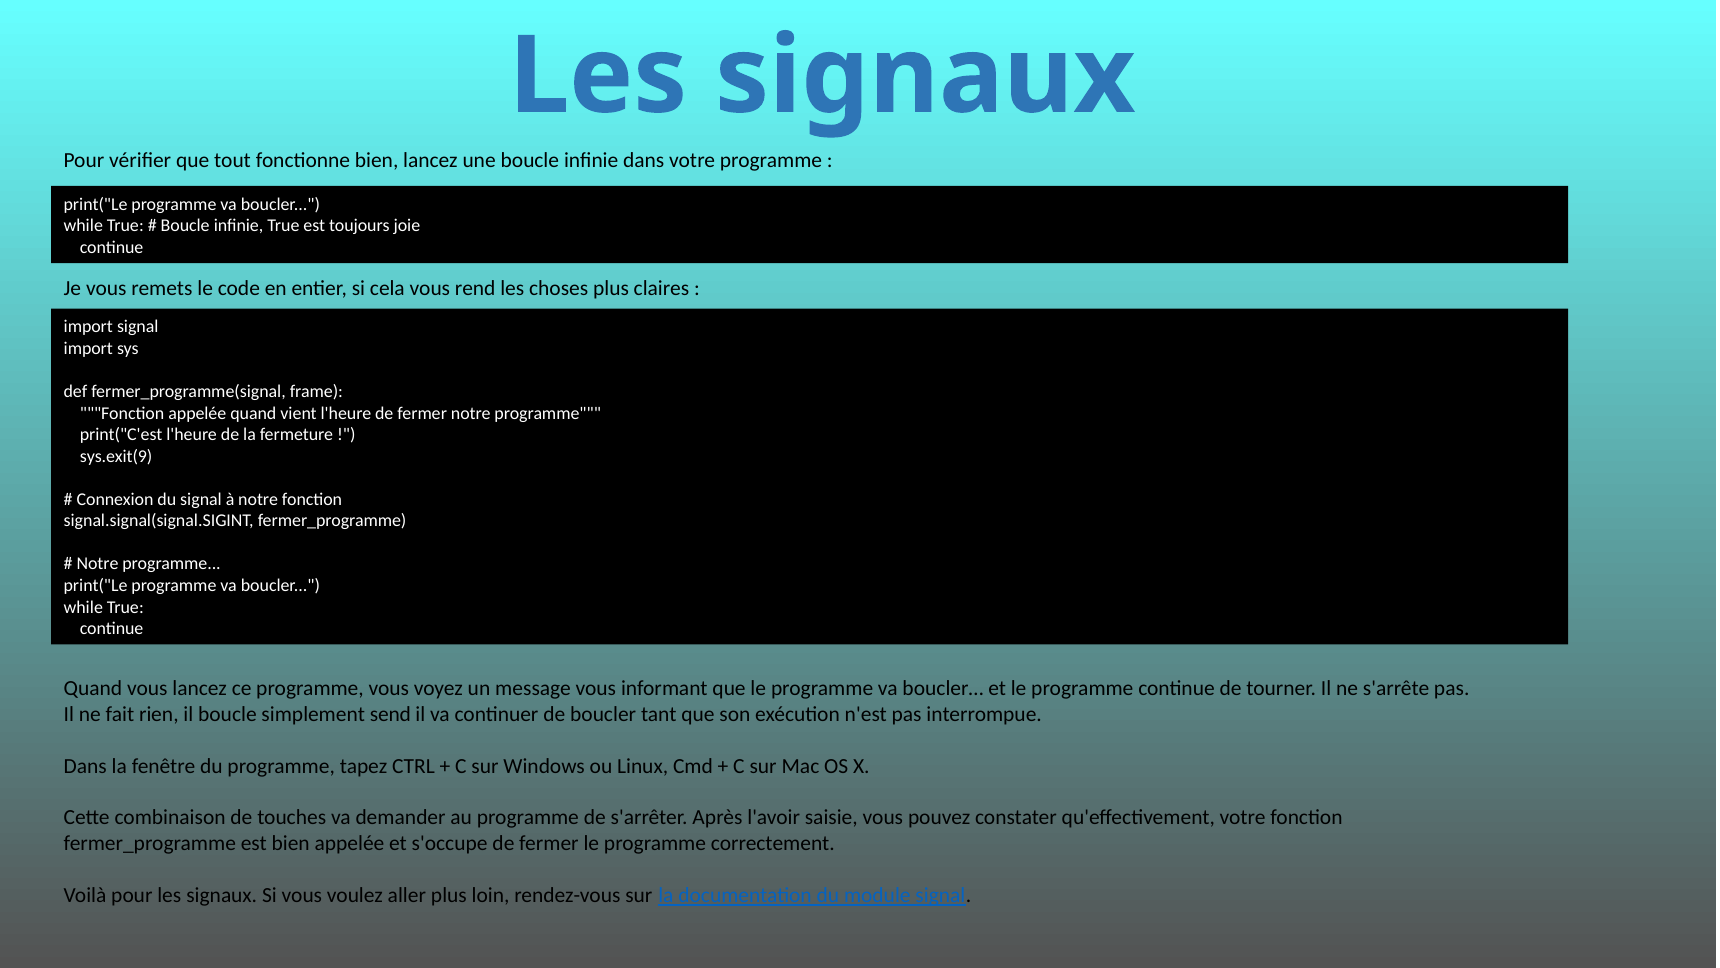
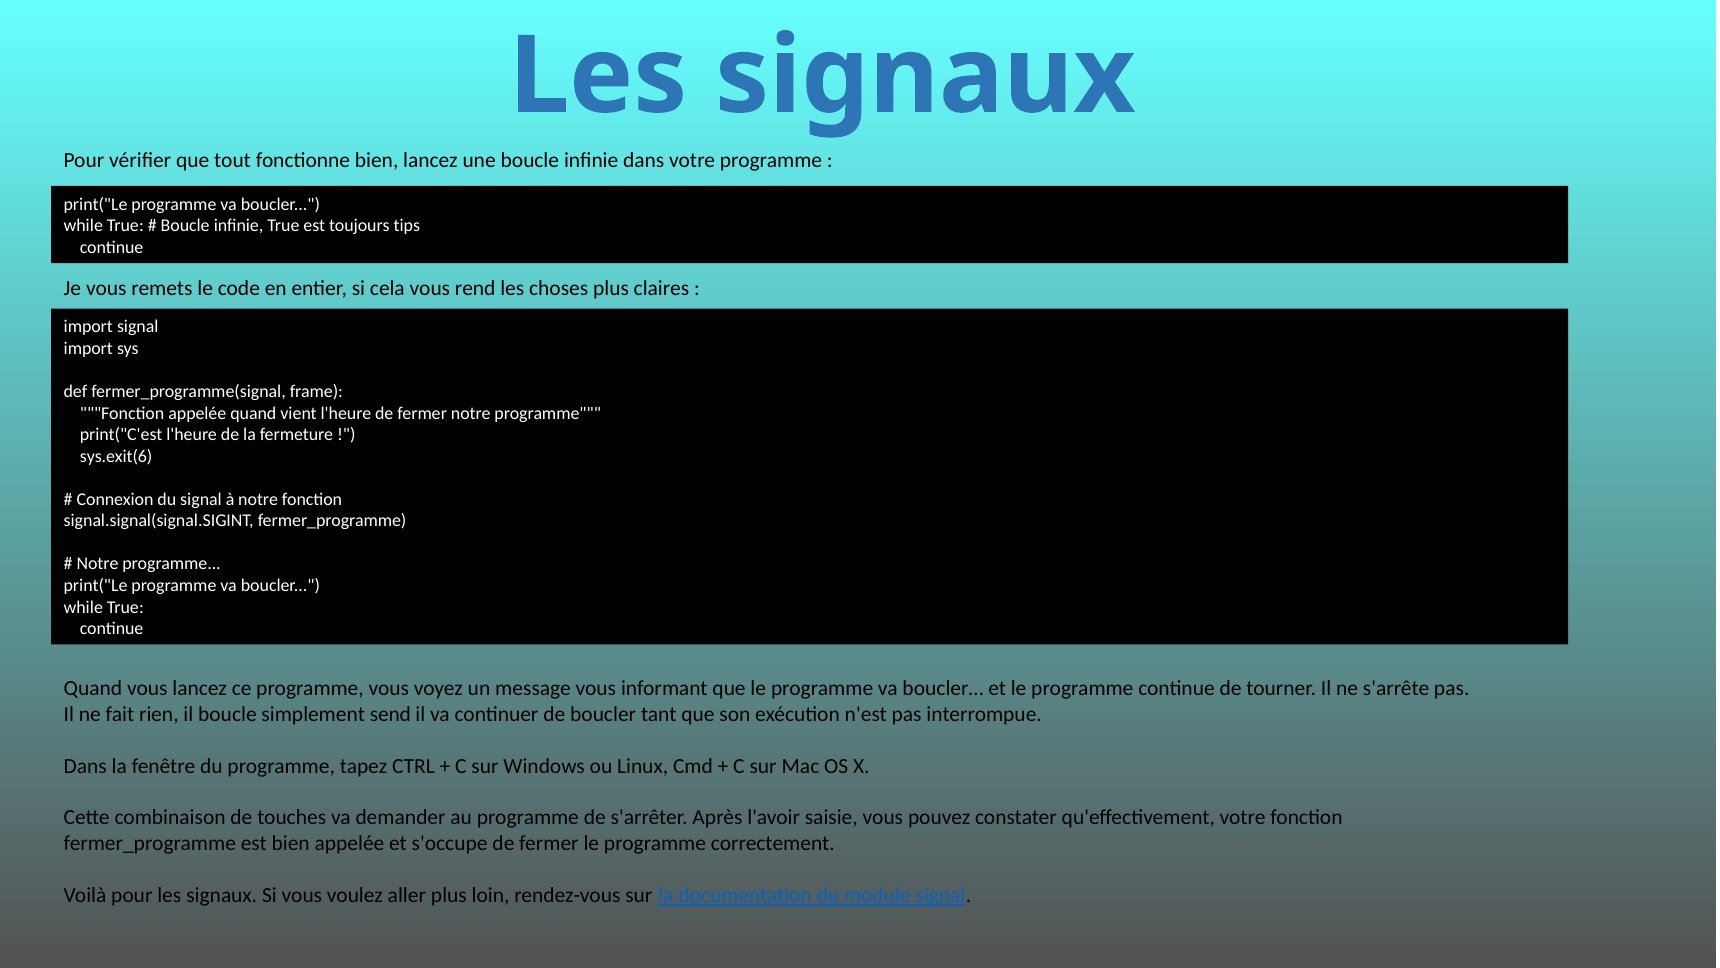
joie: joie -> tips (407, 226)
sys.exit(9: sys.exit(9 -> sys.exit(6 (116, 456)
